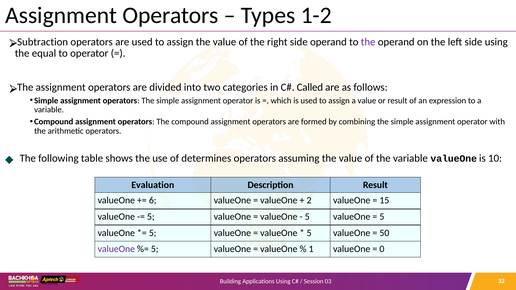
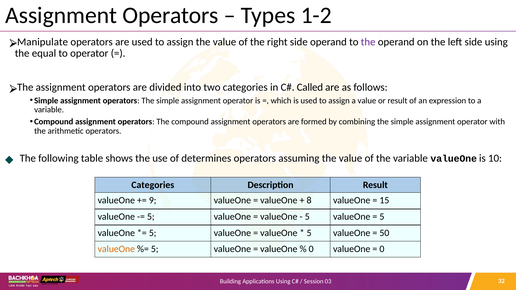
Subtraction: Subtraction -> Manipulate (43, 42)
Evaluation: Evaluation -> Categories (153, 185)
6: 6 -> 9 (153, 200)
2: 2 -> 8 (309, 200)
valueOne colour: purple -> orange (116, 249)
1: 1 -> 0 (311, 249)
